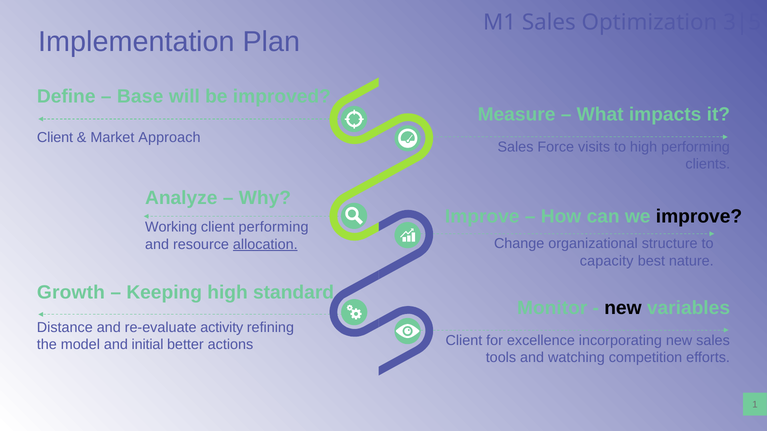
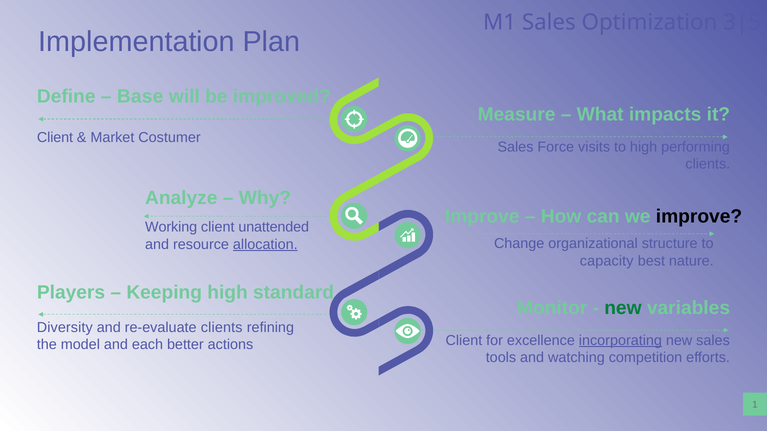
Approach: Approach -> Costumer (170, 138)
client performing: performing -> unattended (274, 227)
Growth: Growth -> Players (71, 293)
new colour: black -> green (623, 308)
Distance: Distance -> Diversity (65, 328)
re-evaluate activity: activity -> clients (222, 328)
incorporating underline: none -> present (620, 341)
initial: initial -> each (147, 345)
